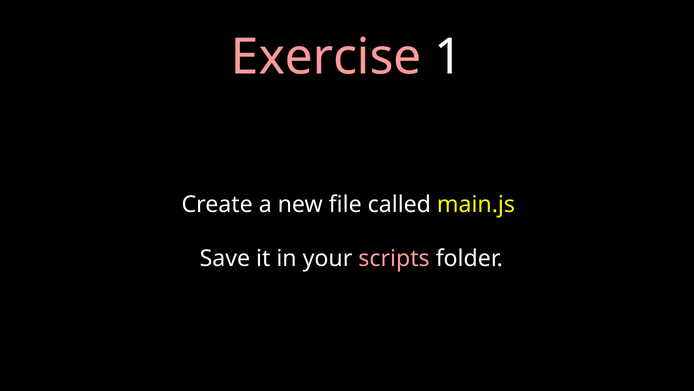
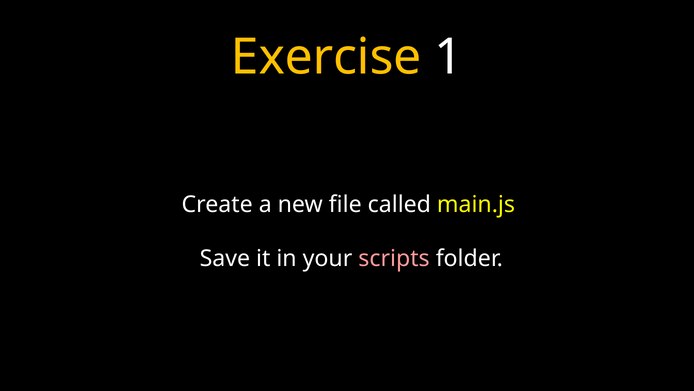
Exercise colour: pink -> yellow (326, 57)
